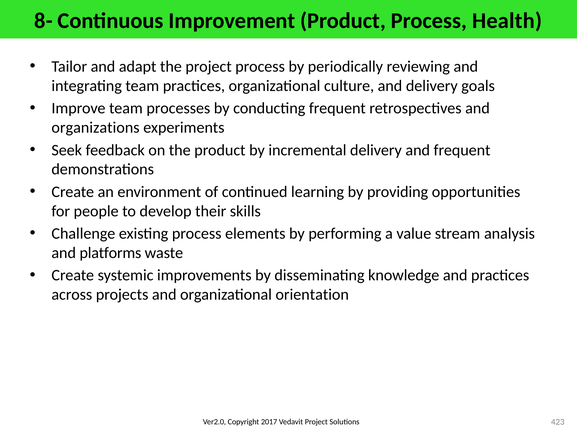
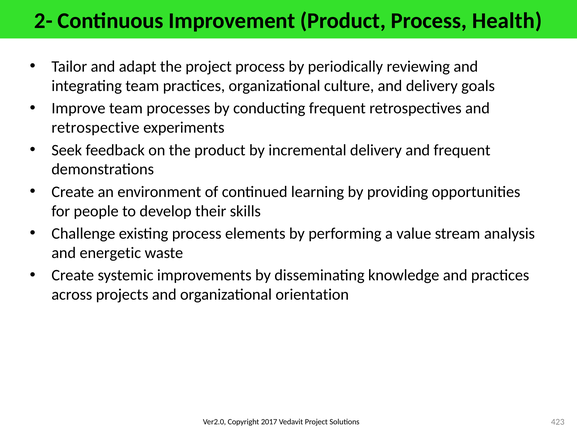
8-: 8- -> 2- (43, 21)
organizations: organizations -> retrospective (95, 128)
platforms: platforms -> energetic (110, 253)
